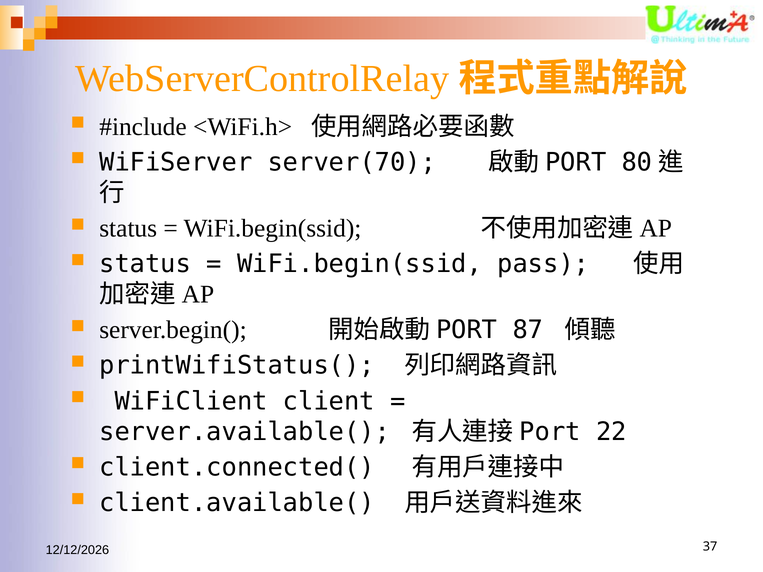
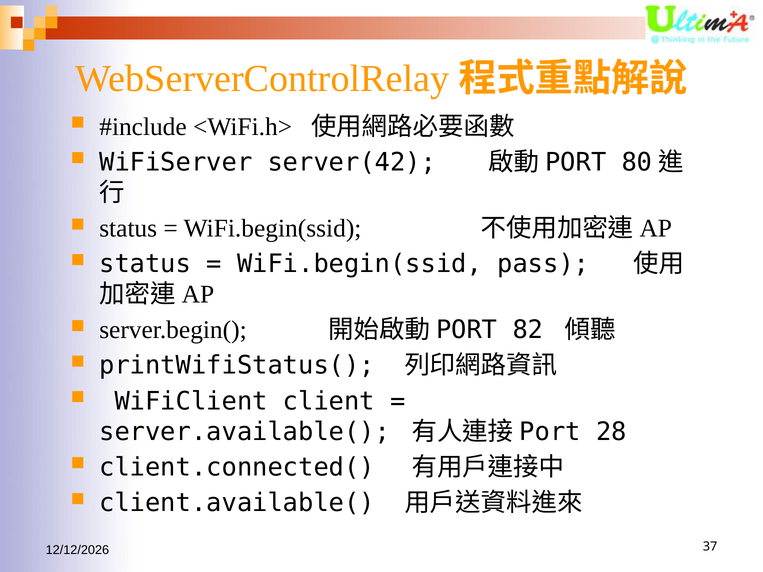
server(70: server(70 -> server(42 (352, 162)
87: 87 -> 82 (528, 330)
22: 22 -> 28 (611, 432)
